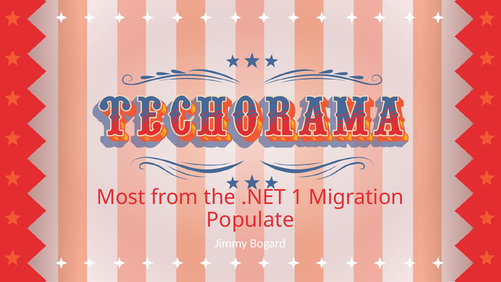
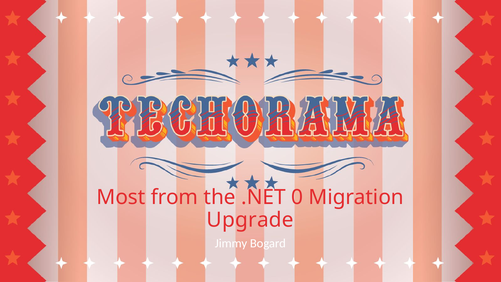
1: 1 -> 0 (297, 197)
Populate: Populate -> Upgrade (250, 220)
